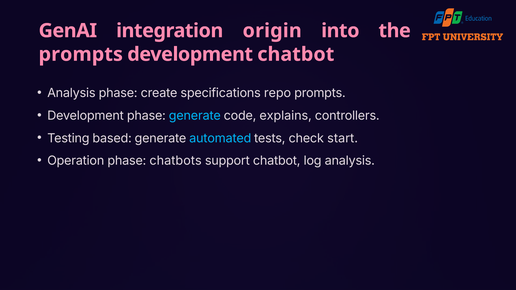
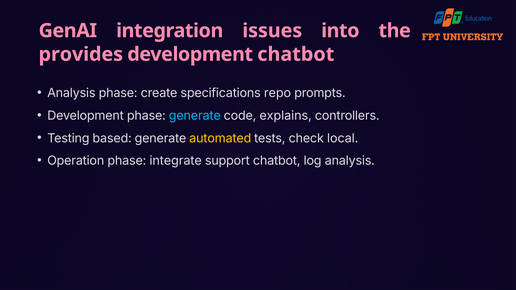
origin: origin -> issues (272, 31)
prompts: prompts -> provides (81, 54)
automated colour: light blue -> yellow (220, 138)
start: start -> local (343, 138)
chatbots: chatbots -> integrate (176, 161)
